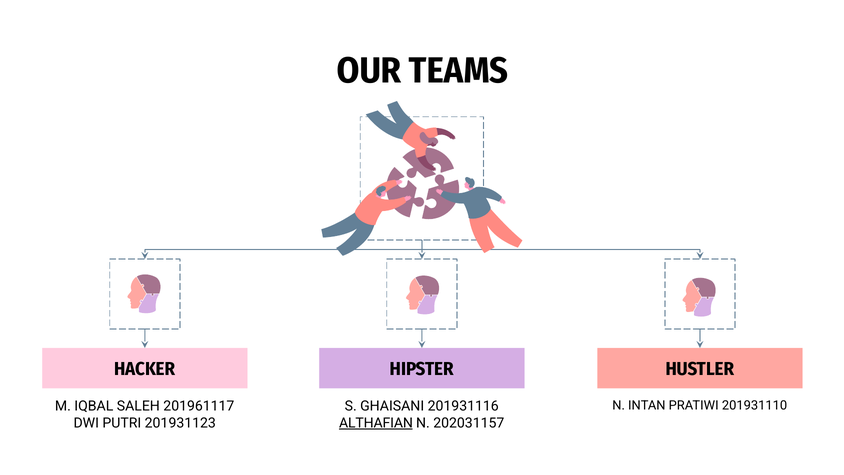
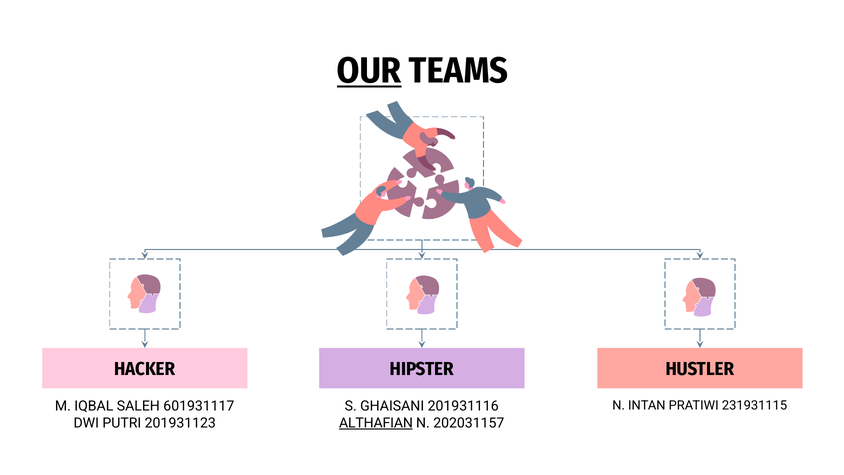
OUR underline: none -> present (369, 71)
201931110: 201931110 -> 231931115 (755, 405)
201961117: 201961117 -> 601931117 (199, 406)
